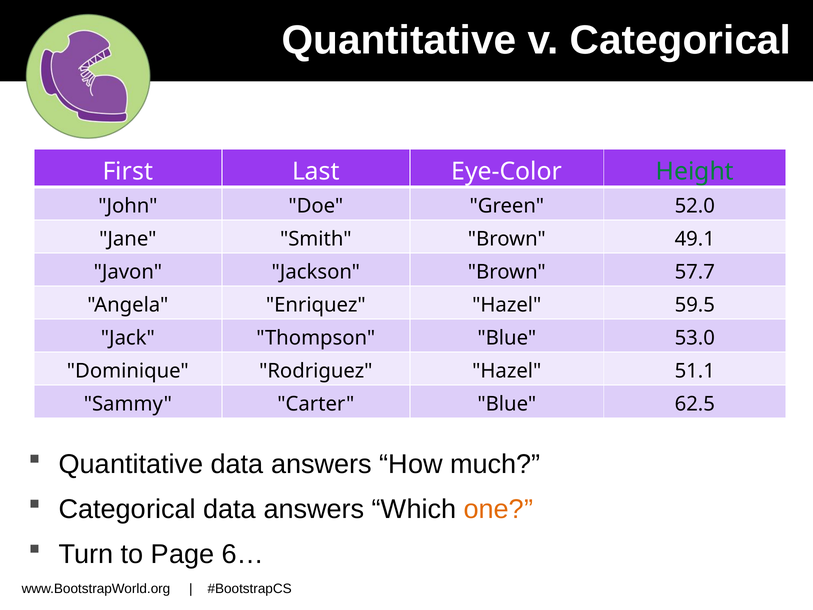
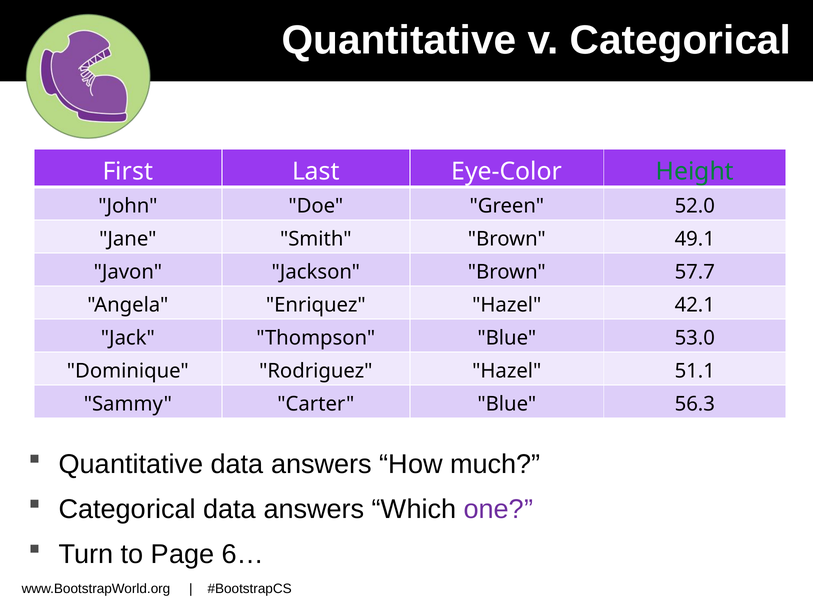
59.5: 59.5 -> 42.1 (695, 305)
62.5: 62.5 -> 56.3 (695, 404)
one colour: orange -> purple (498, 509)
